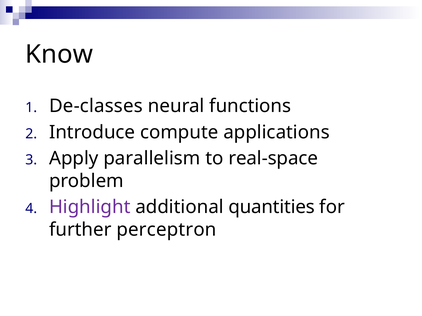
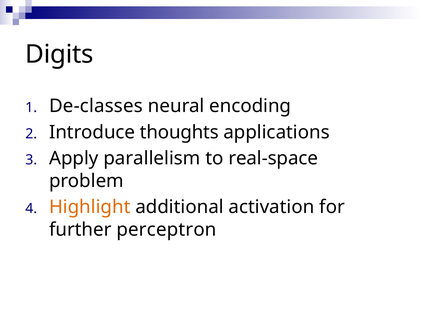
Know: Know -> Digits (59, 55)
functions: functions -> encoding (250, 106)
compute: compute -> thoughts (179, 132)
Highlight colour: purple -> orange (90, 207)
quantities: quantities -> activation (272, 207)
